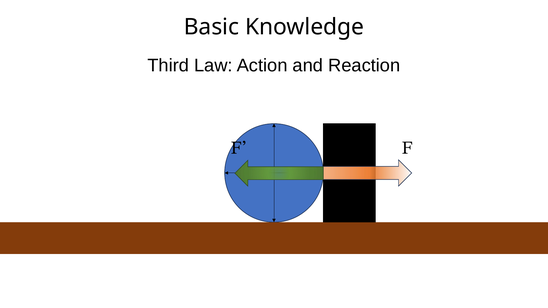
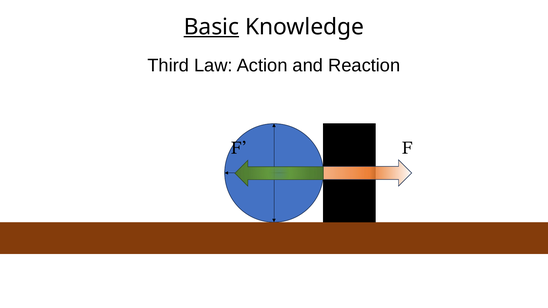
Basic underline: none -> present (211, 27)
